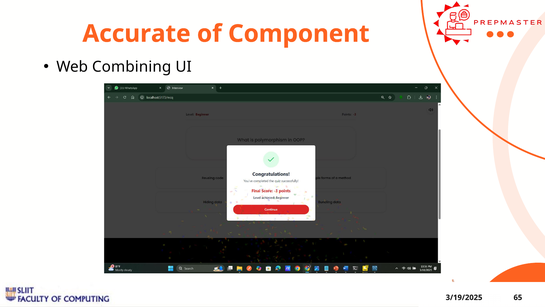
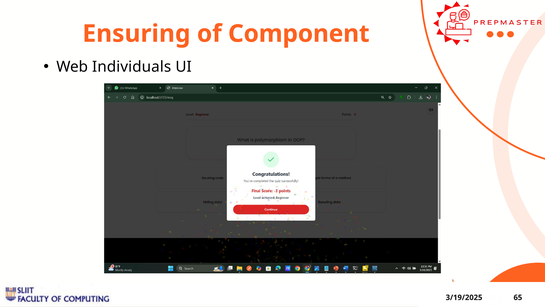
Accurate: Accurate -> Ensuring (136, 34)
Combining: Combining -> Individuals (132, 67)
